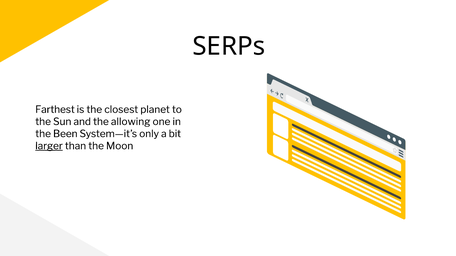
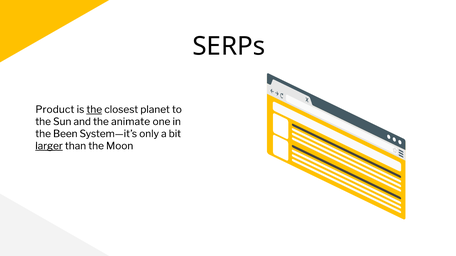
Farthest: Farthest -> Product (55, 110)
the underline: none -> present (94, 110)
allowing: allowing -> animate (131, 122)
